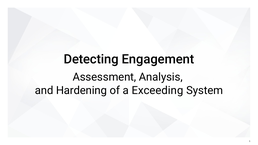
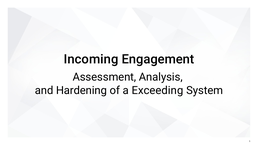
Detecting: Detecting -> Incoming (91, 59)
